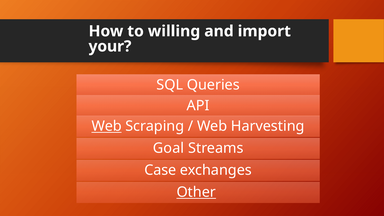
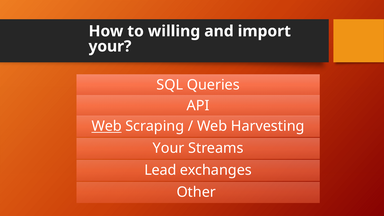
Goal: Goal -> Your (169, 148)
Case: Case -> Lead (160, 170)
Other underline: present -> none (196, 192)
